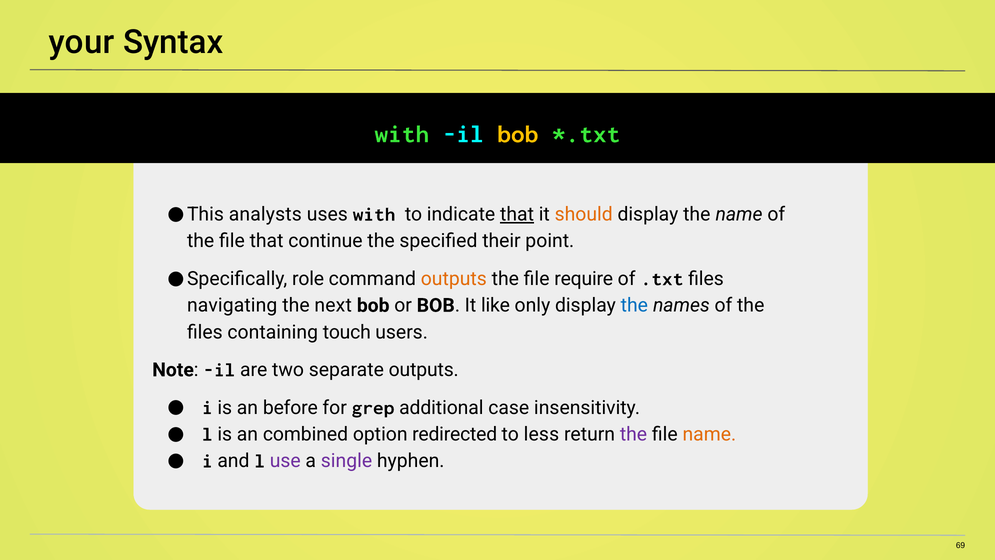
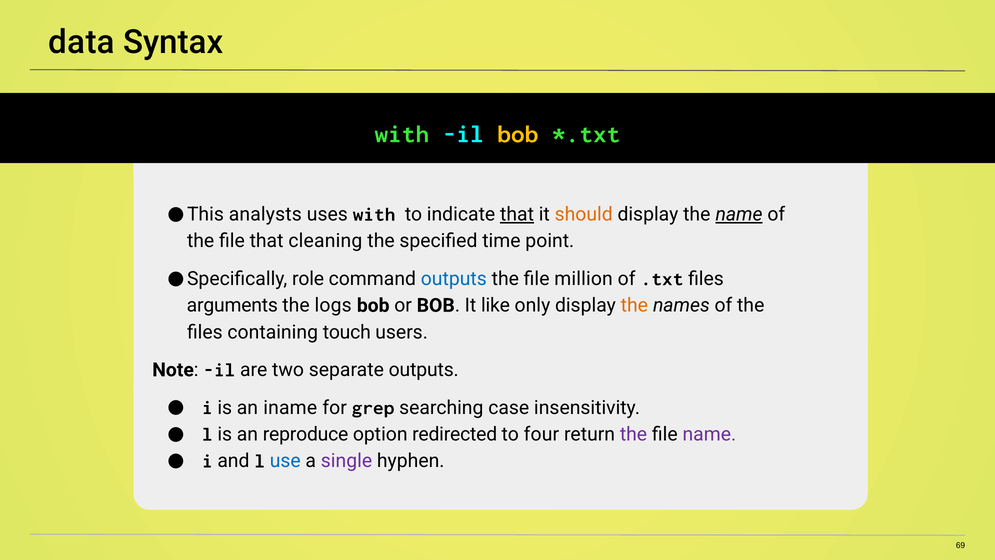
your: your -> data (82, 42)
name underline: none -> present (739, 214)
continue: continue -> cleaning (325, 241)
their: their -> time (501, 241)
outputs colour: orange -> blue (454, 279)
require: require -> million (584, 279)
navigating: navigating -> arguments (232, 305)
next: next -> logs (333, 305)
the colour: blue -> orange (634, 305)
before: before -> iname (290, 407)
additional: additional -> searching (441, 407)
combined: combined -> reproduce (306, 434)
less: less -> four (541, 434)
name colour: orange -> purple (709, 434)
use colour: purple -> blue (285, 461)
